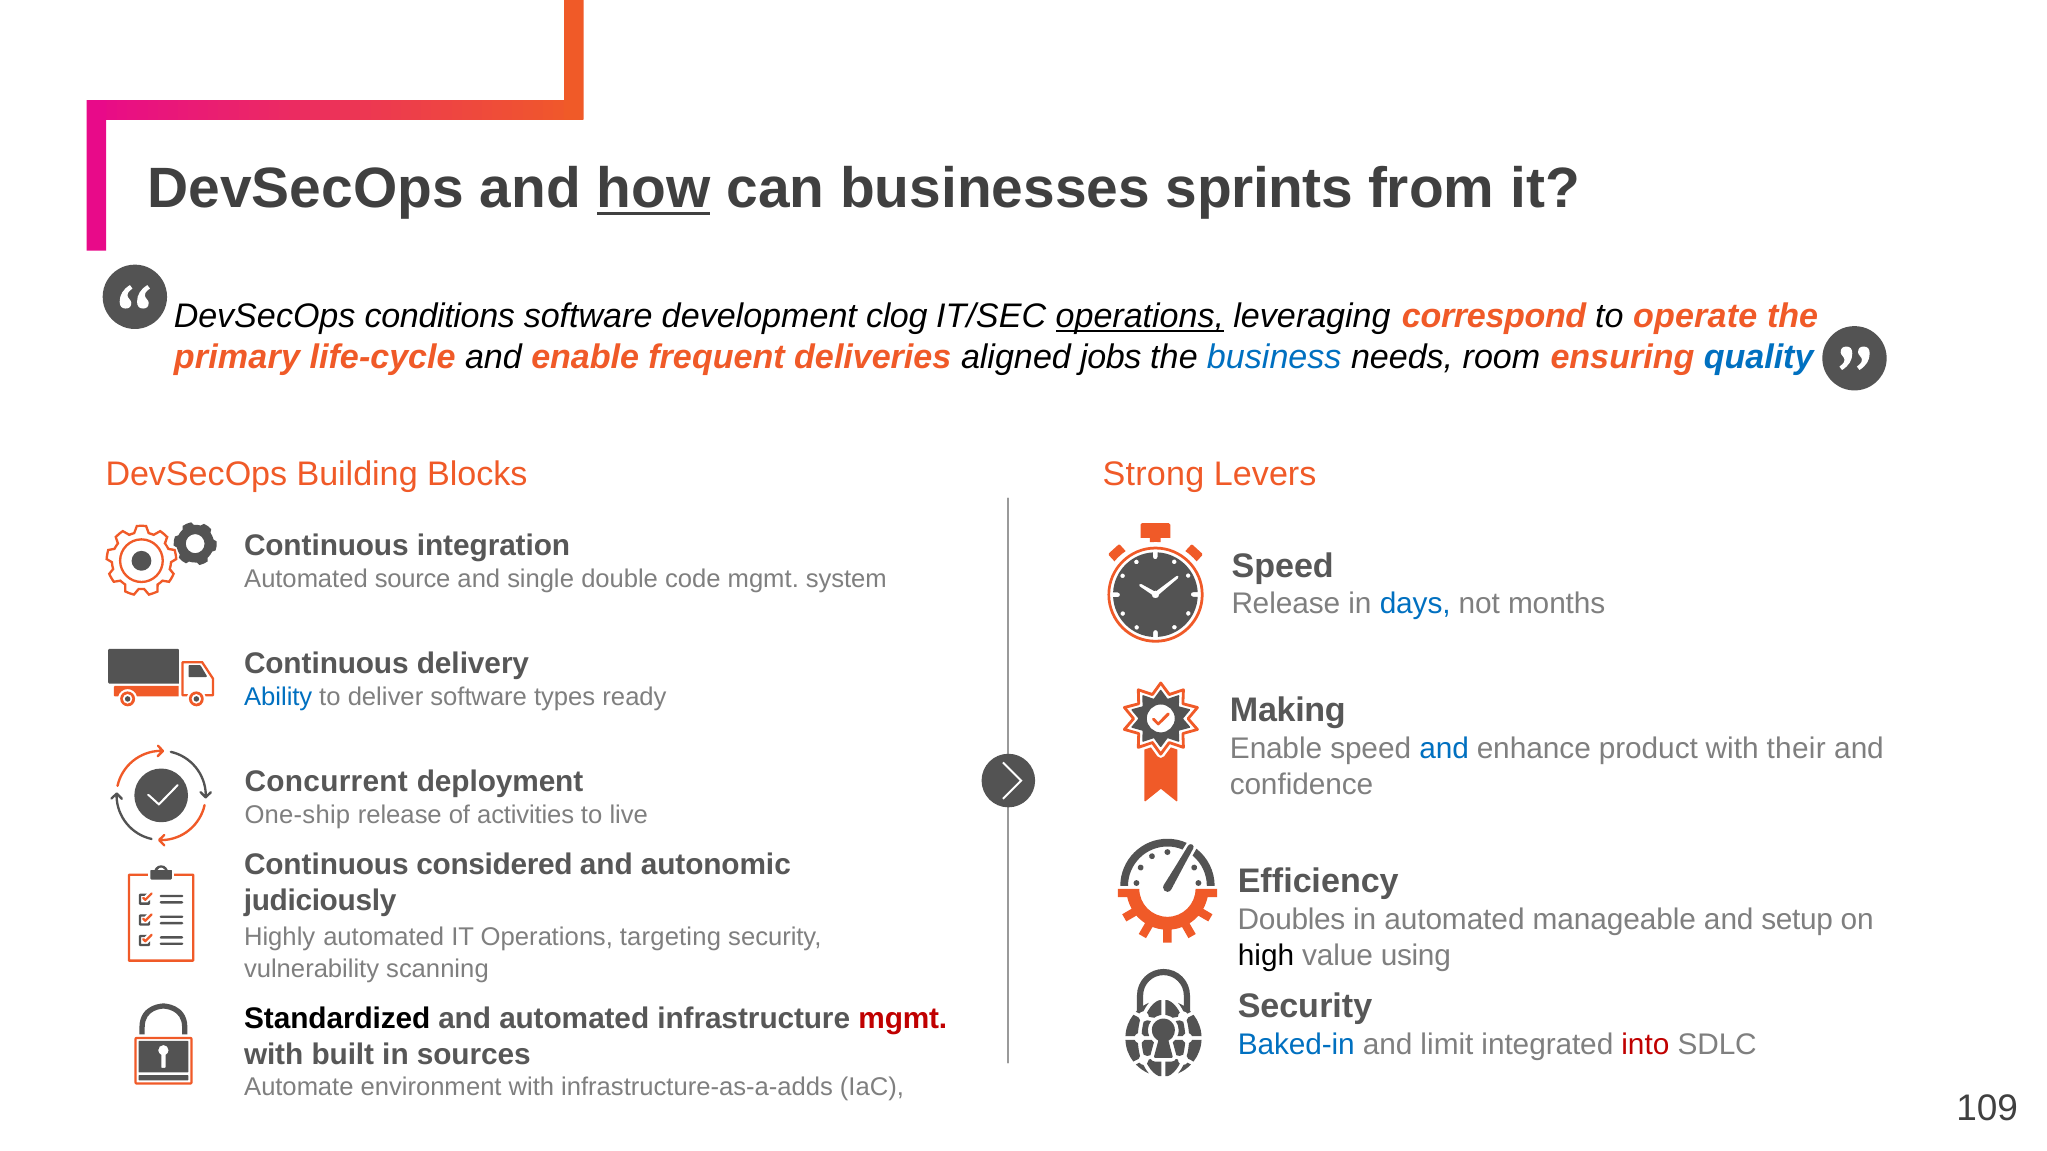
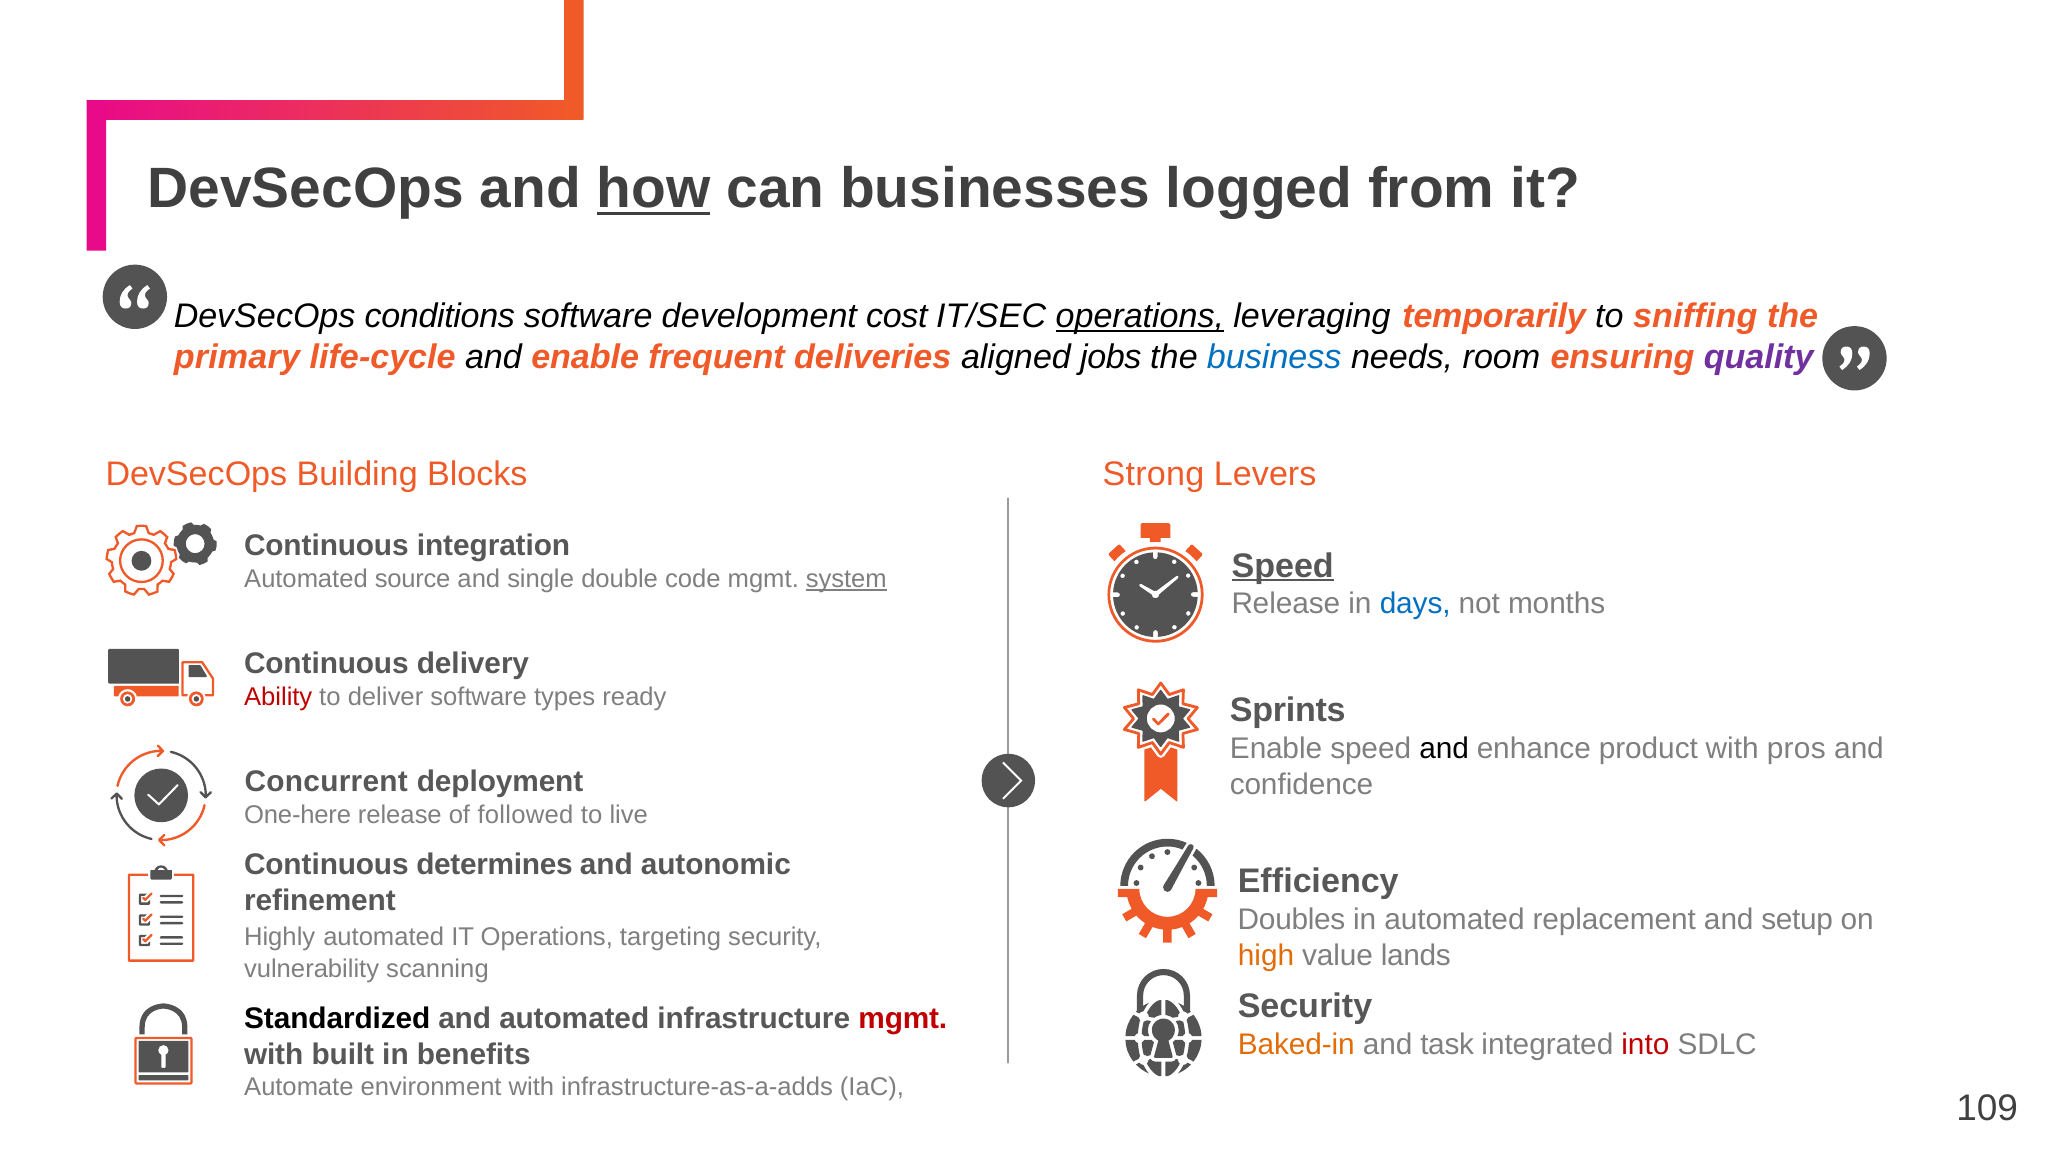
sprints: sprints -> logged (1259, 189)
clog: clog -> cost (897, 317)
correspond: correspond -> temporarily (1494, 317)
operate: operate -> sniffing (1695, 317)
quality colour: blue -> purple (1759, 358)
Speed underline: none -> present (1283, 566)
system underline: none -> present (846, 579)
Ability colour: blue -> red (278, 697)
Making: Making -> Sprints (1288, 711)
and colour: blue -> black (1444, 749)
their: their -> pros (1796, 749)
One-ship: One-ship -> One-here (298, 815)
activities: activities -> followed (525, 815)
considered: considered -> determines (494, 865)
judiciously: judiciously -> refinement (320, 901)
manageable: manageable -> replacement (1614, 920)
high colour: black -> orange (1266, 956)
using: using -> lands (1416, 956)
Baked-in colour: blue -> orange (1296, 1045)
limit: limit -> task (1447, 1045)
sources: sources -> benefits (474, 1055)
